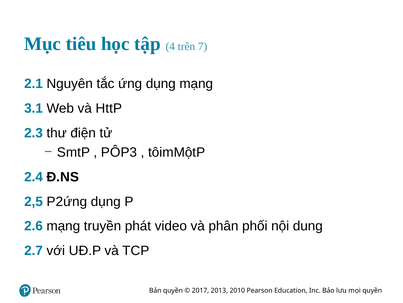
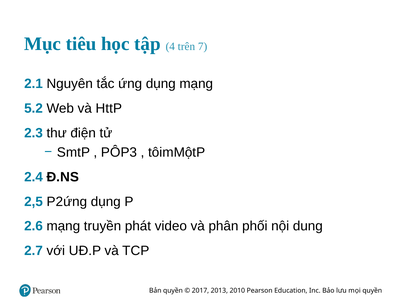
3.1: 3.1 -> 5.2 (33, 108)
